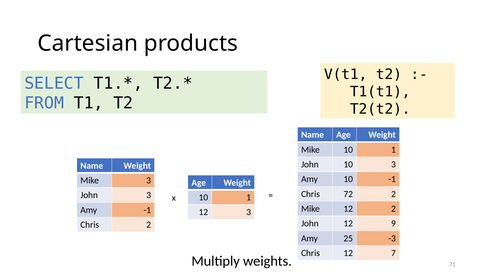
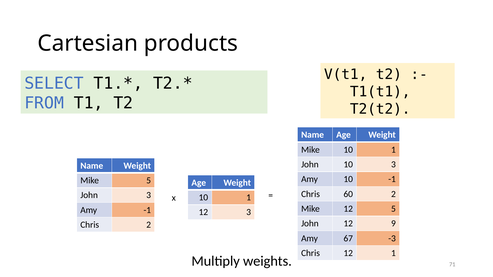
Mike 3: 3 -> 5 (149, 181)
72: 72 -> 60 (348, 194)
12 2: 2 -> 5 (393, 209)
25: 25 -> 67 (348, 239)
12 7: 7 -> 1 (393, 253)
